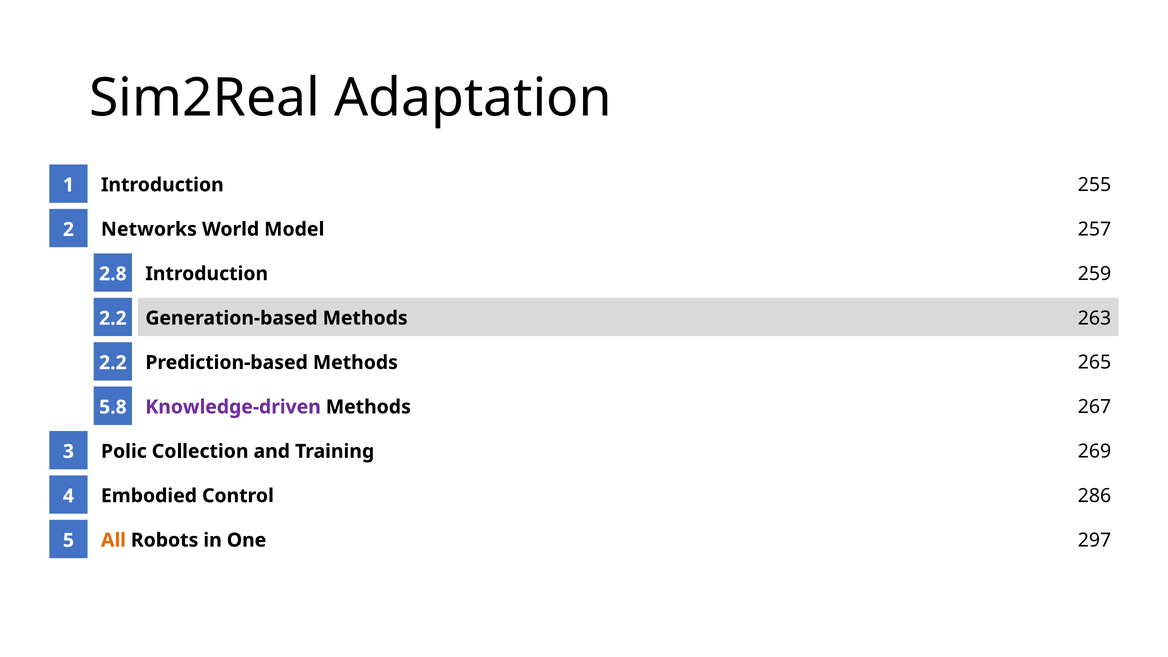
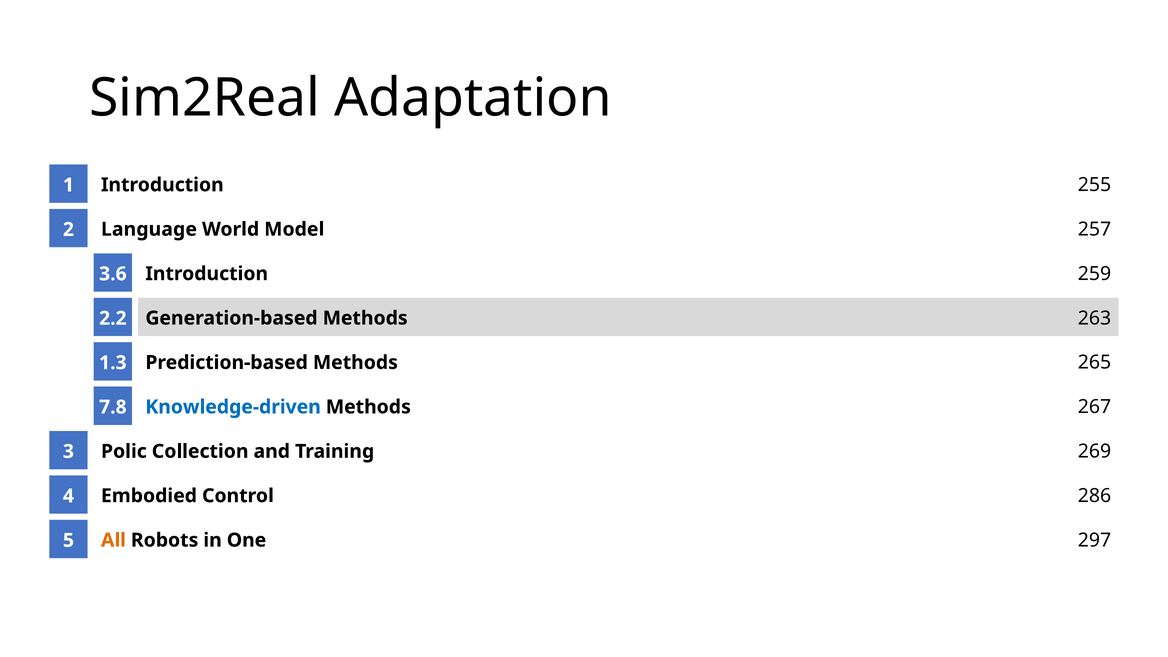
Networks: Networks -> Language (149, 229)
2.8: 2.8 -> 3.6 (113, 274)
2.2: 2.2 -> 1.3 (113, 363)
Knowledge-driven colour: purple -> blue (233, 407)
5.8: 5.8 -> 7.8 (113, 407)
